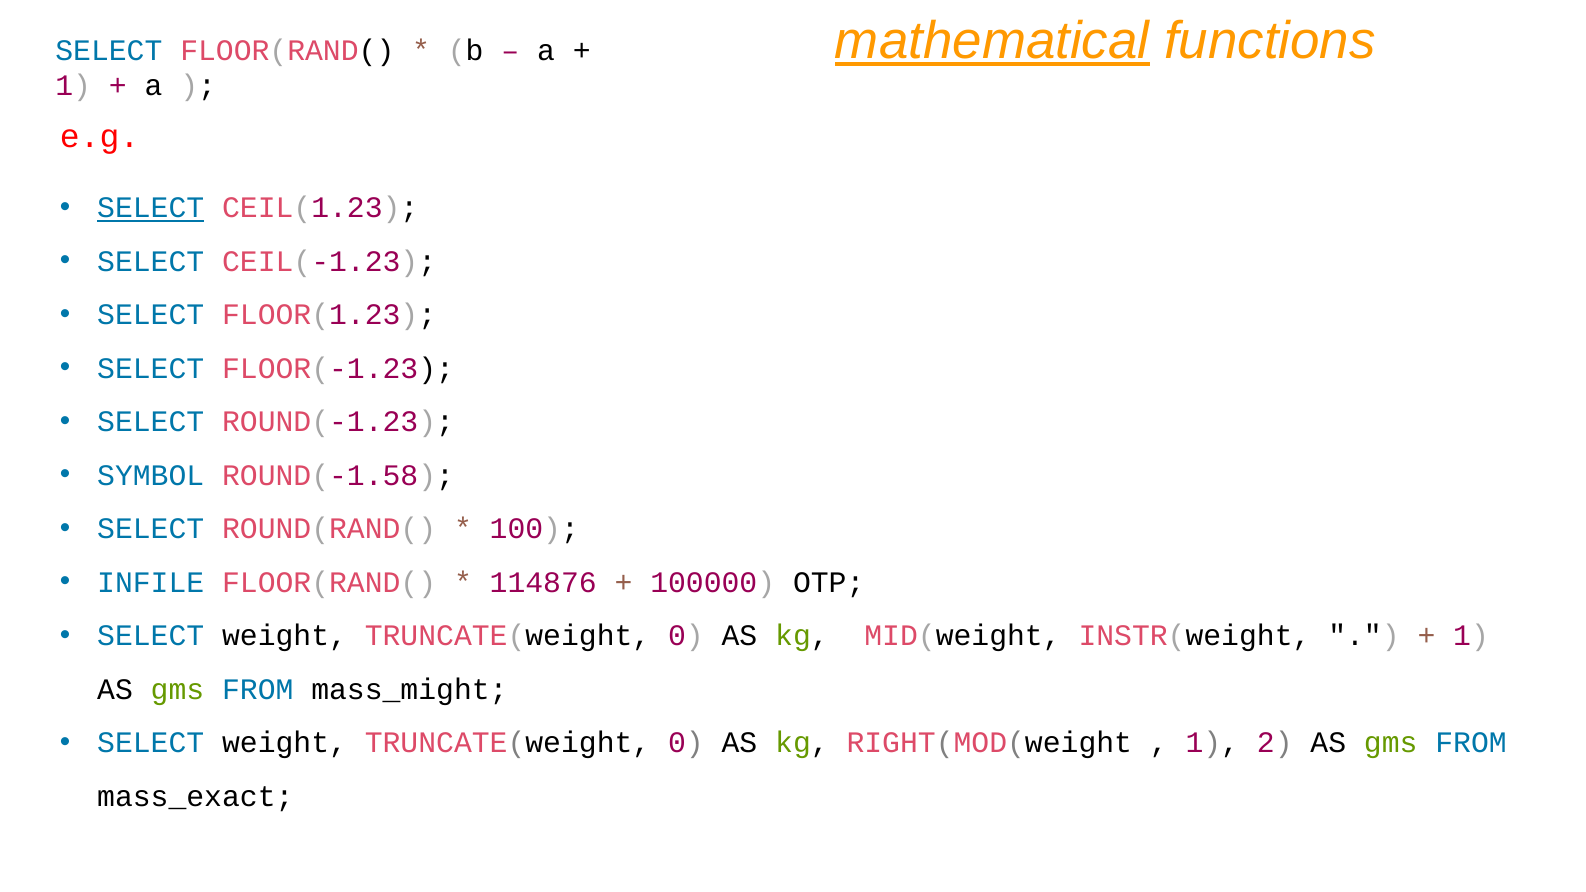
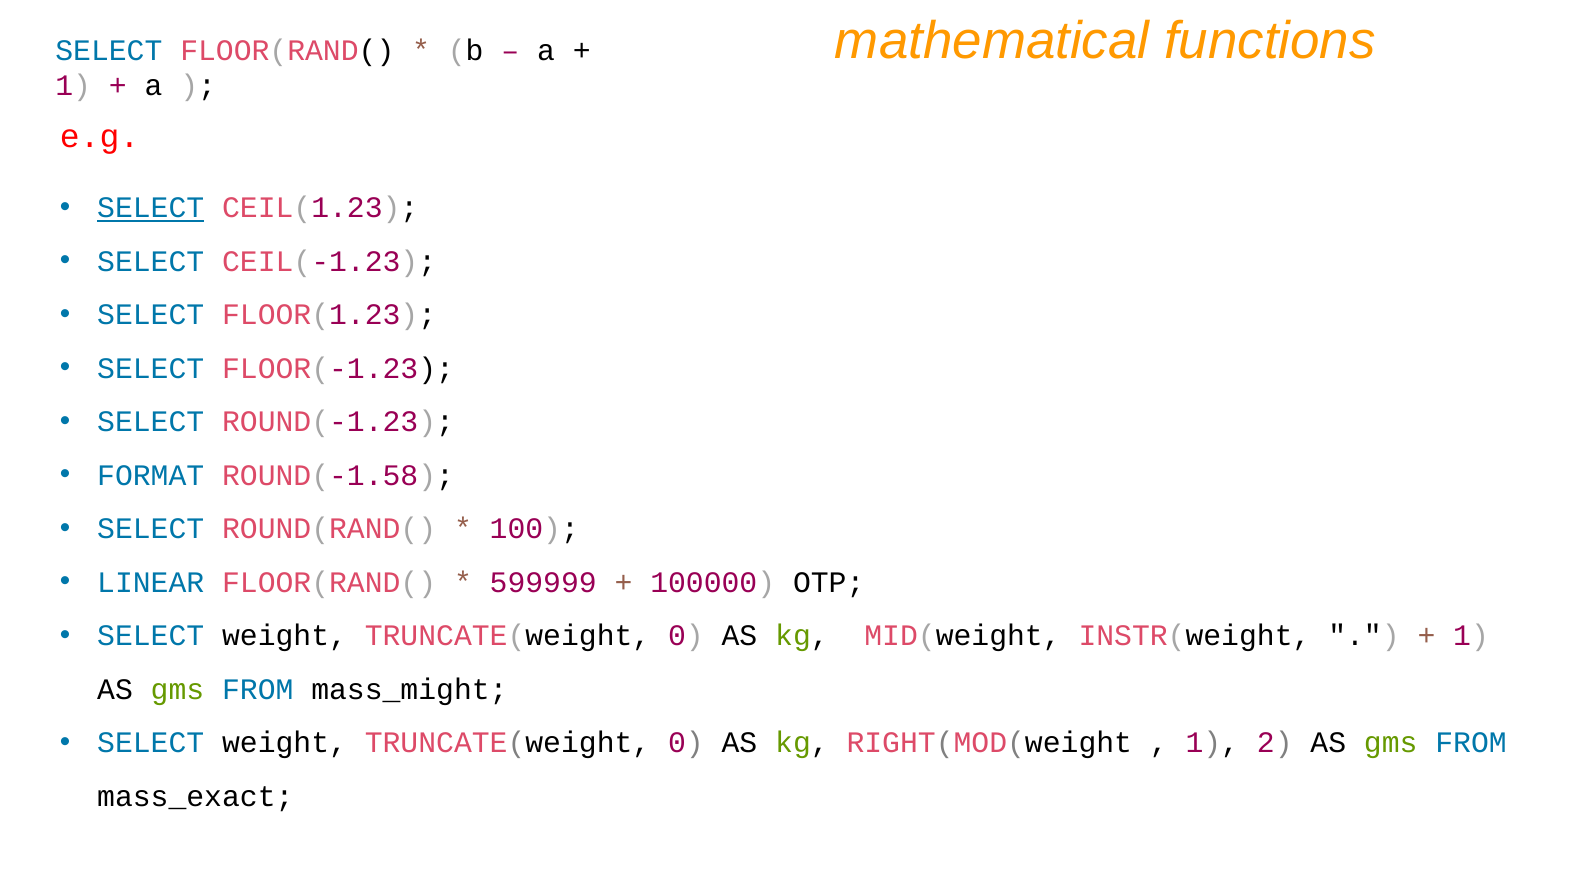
mathematical underline: present -> none (992, 41)
SYMBOL: SYMBOL -> FORMAT (151, 476)
INFILE: INFILE -> LINEAR (151, 583)
114876: 114876 -> 599999 (543, 583)
